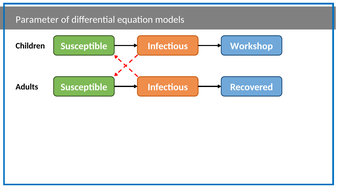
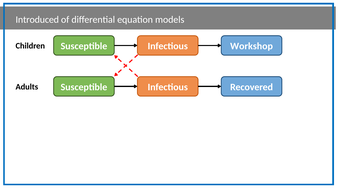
Parameter: Parameter -> Introduced (37, 20)
